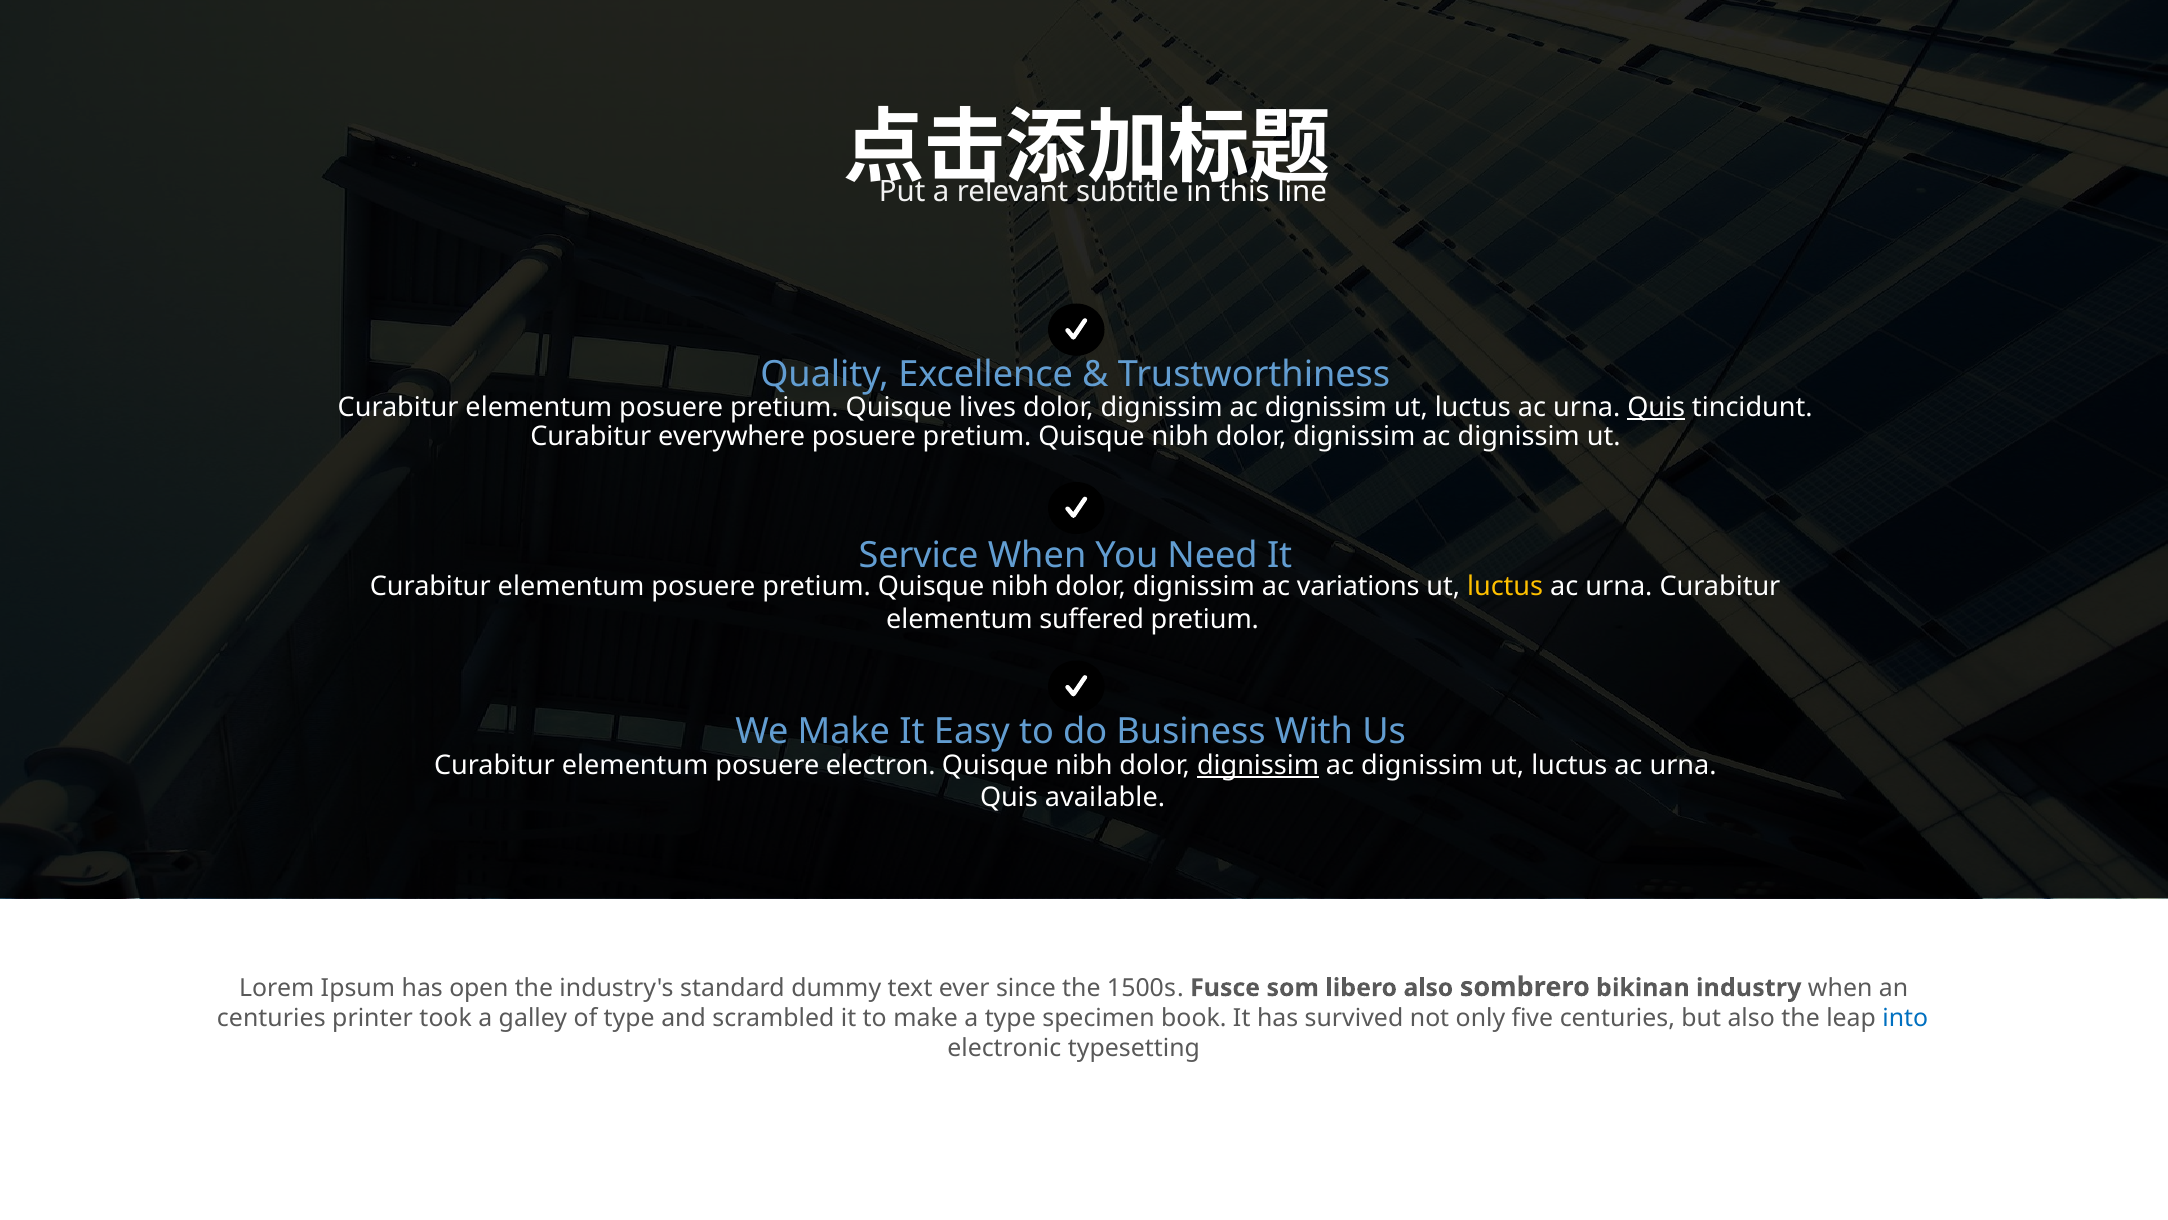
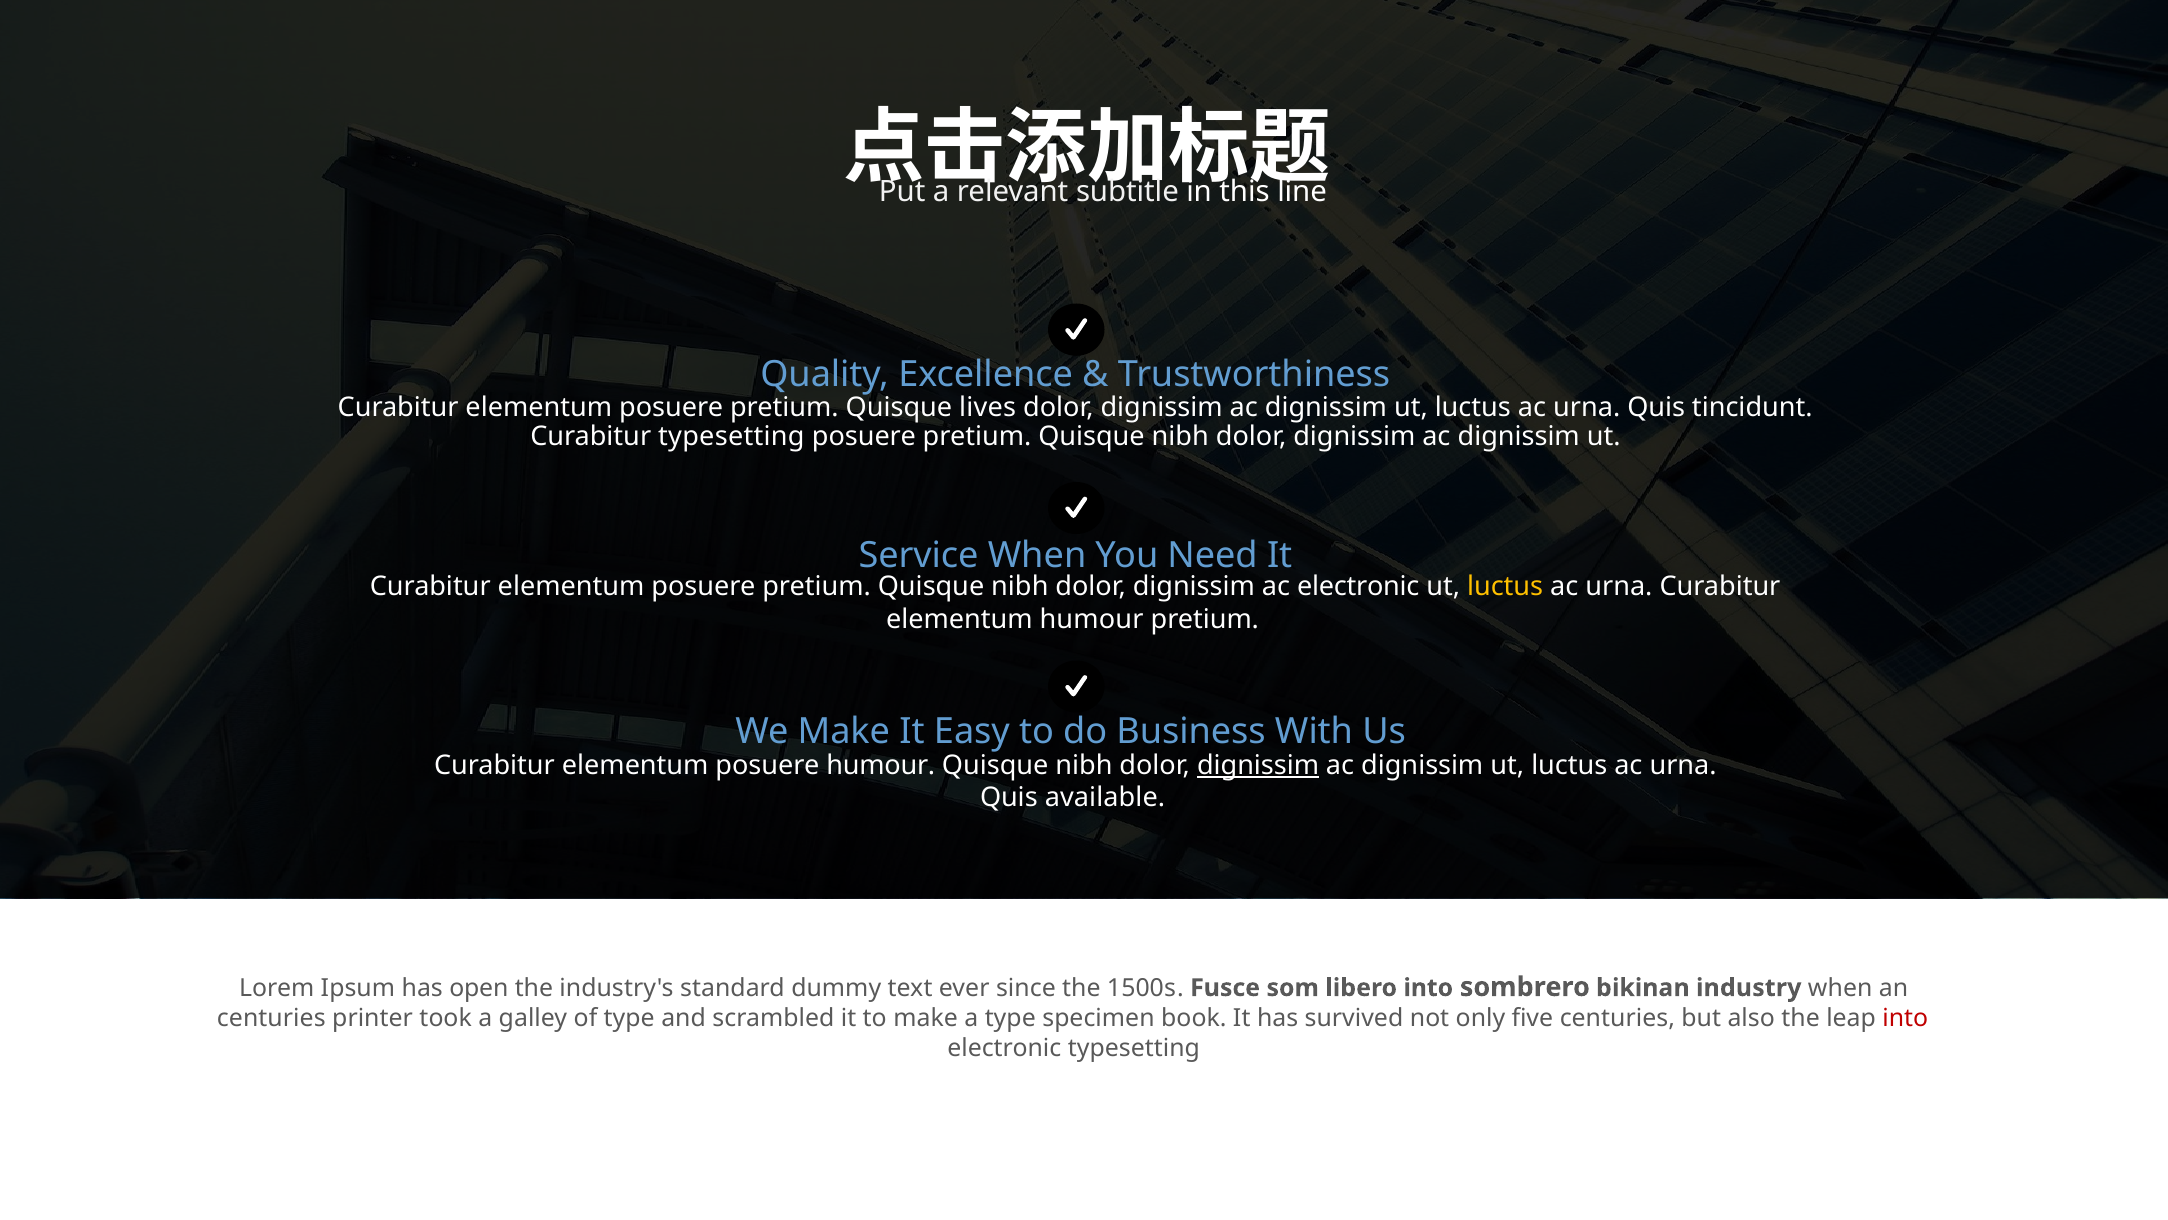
Quis underline: present -> none (1656, 407)
Curabitur everywhere: everywhere -> typesetting (731, 437)
ac variations: variations -> electronic (1358, 586)
elementum suffered: suffered -> humour (1092, 619)
posuere electron: electron -> humour (881, 765)
libero also: also -> into (1428, 987)
into colour: blue -> red (1905, 1018)
